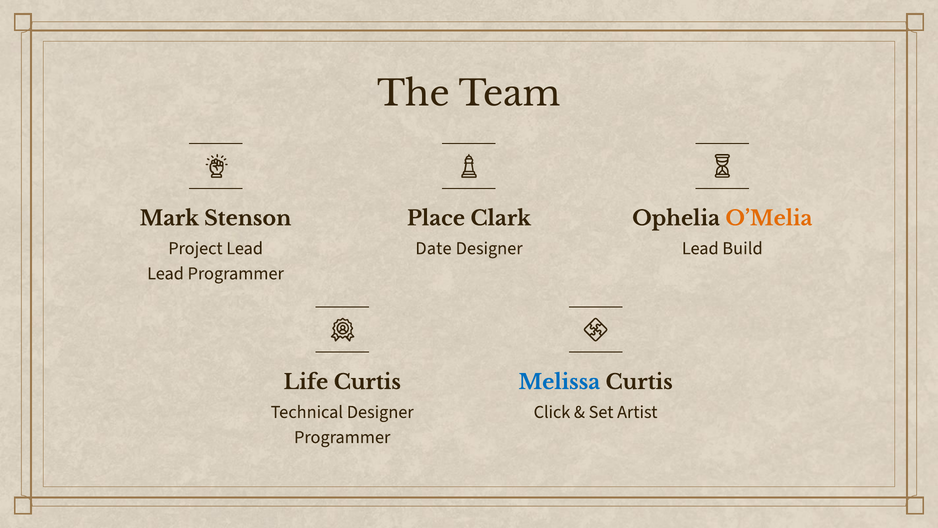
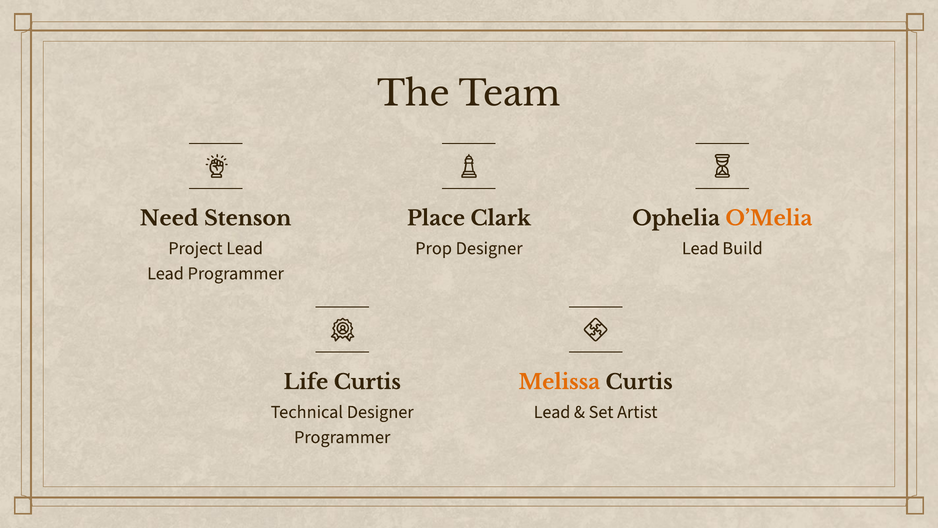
Mark: Mark -> Need (169, 218)
Date: Date -> Prop (434, 248)
Melissa colour: blue -> orange (559, 382)
Click: Click -> Lead (552, 412)
